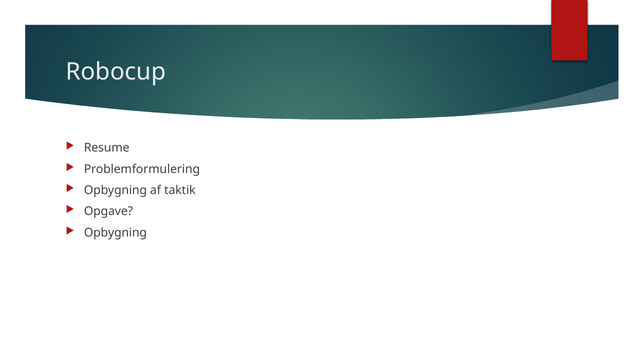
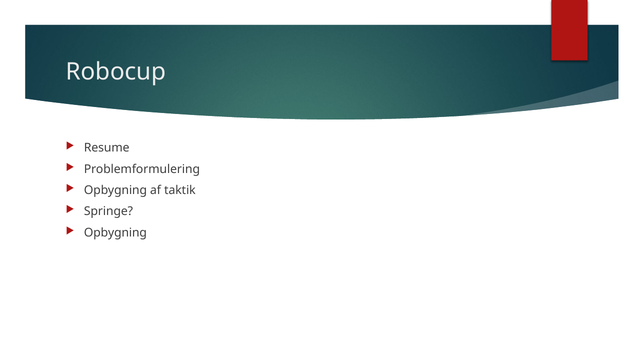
Opgave: Opgave -> Springe (108, 212)
